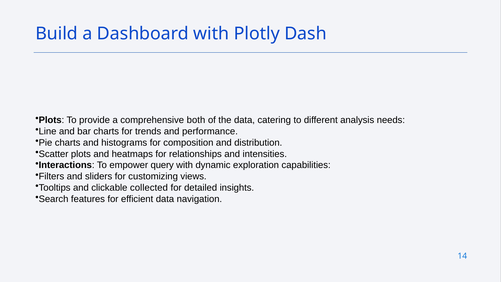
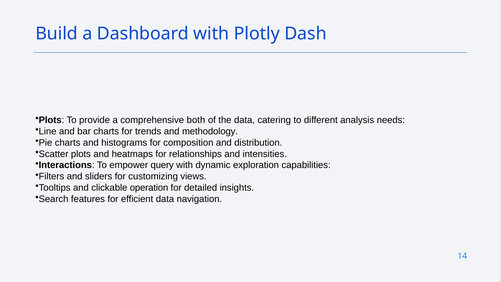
performance: performance -> methodology (210, 131)
collected: collected -> operation (149, 188)
